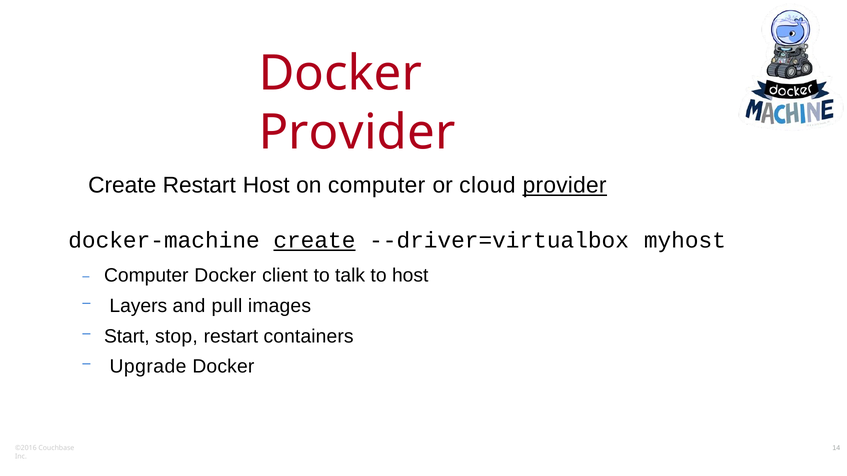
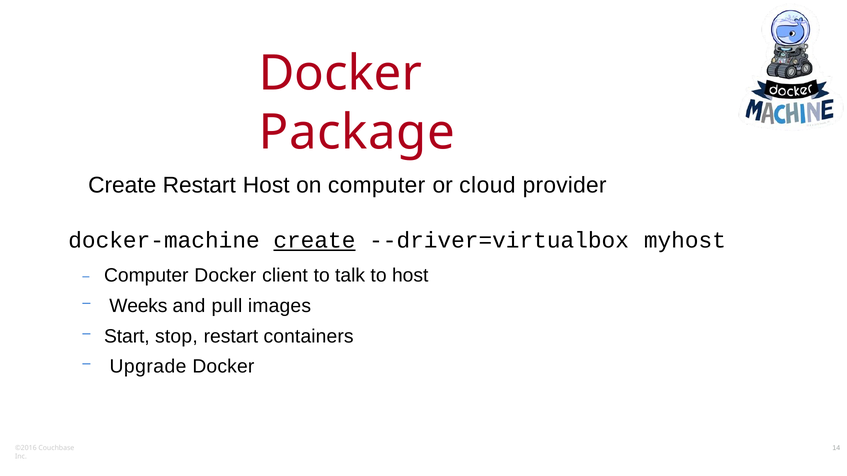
Provider: Provider -> Package (357, 133)
provider underline: present -> none (565, 185)
Layers: Layers -> Weeks (138, 306)
